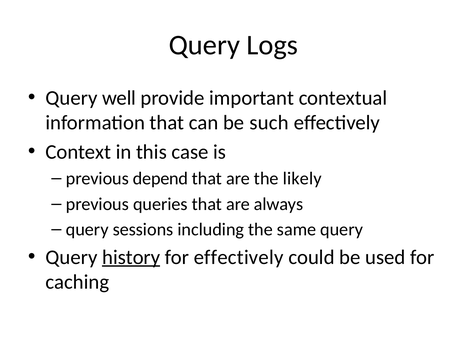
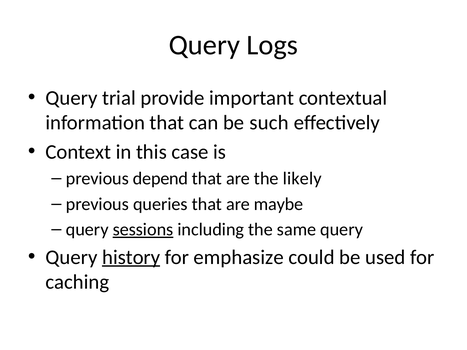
well: well -> trial (119, 98)
always: always -> maybe (279, 204)
sessions underline: none -> present (143, 230)
for effectively: effectively -> emphasize (239, 257)
